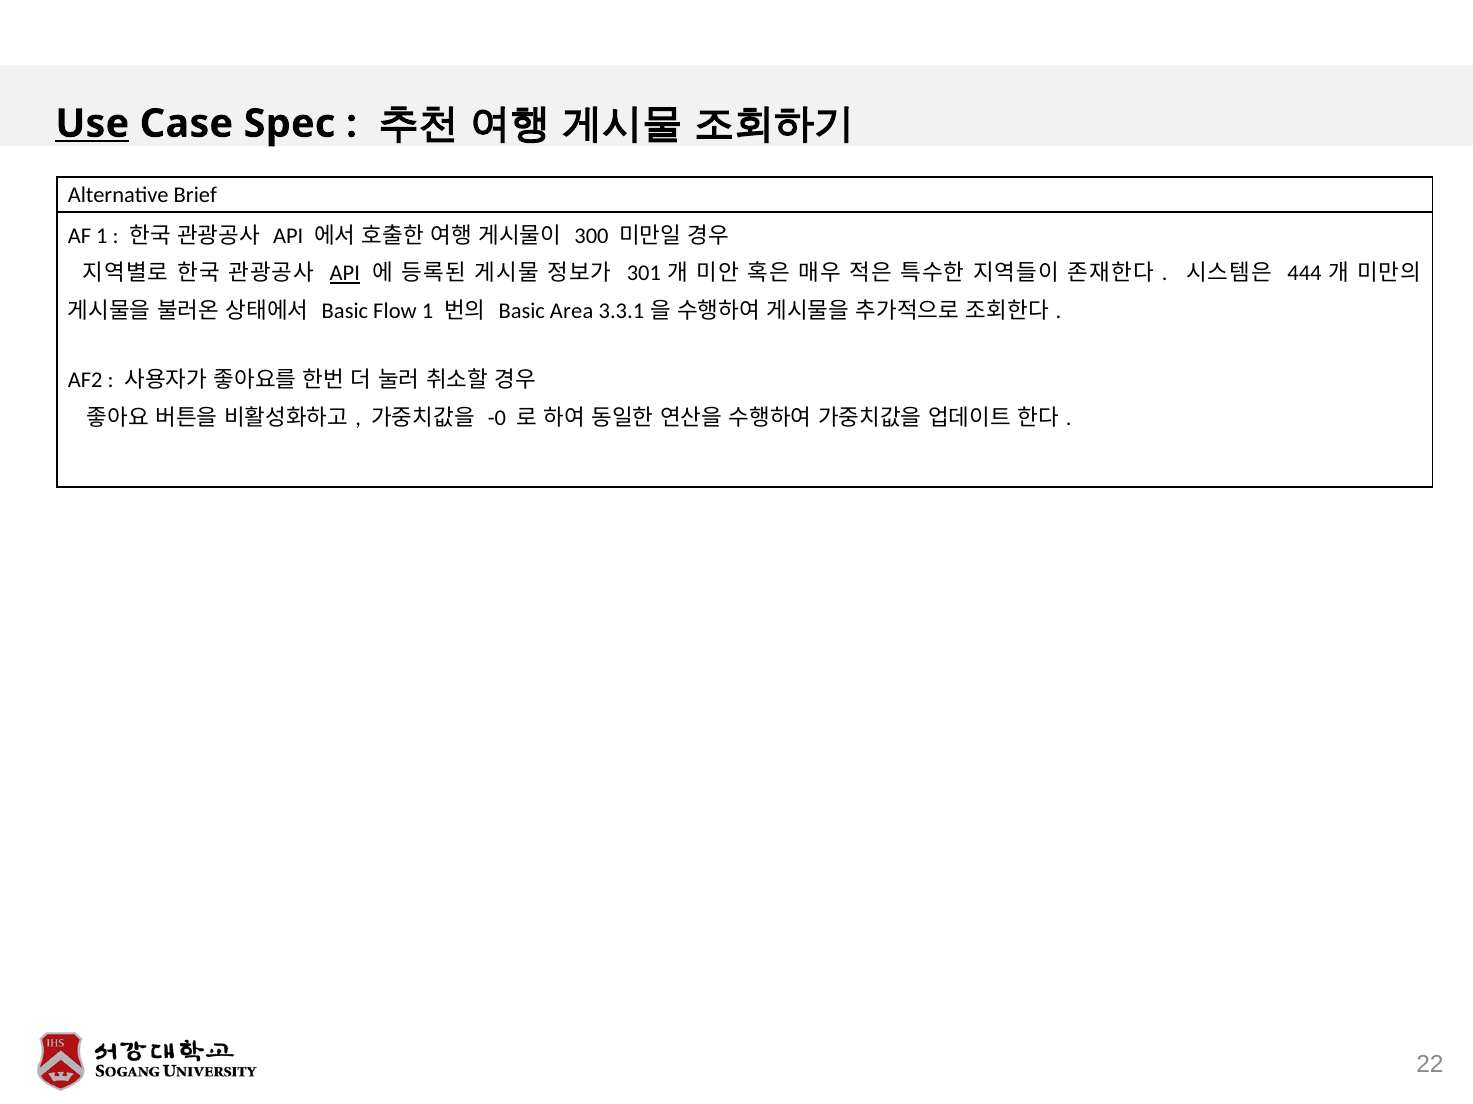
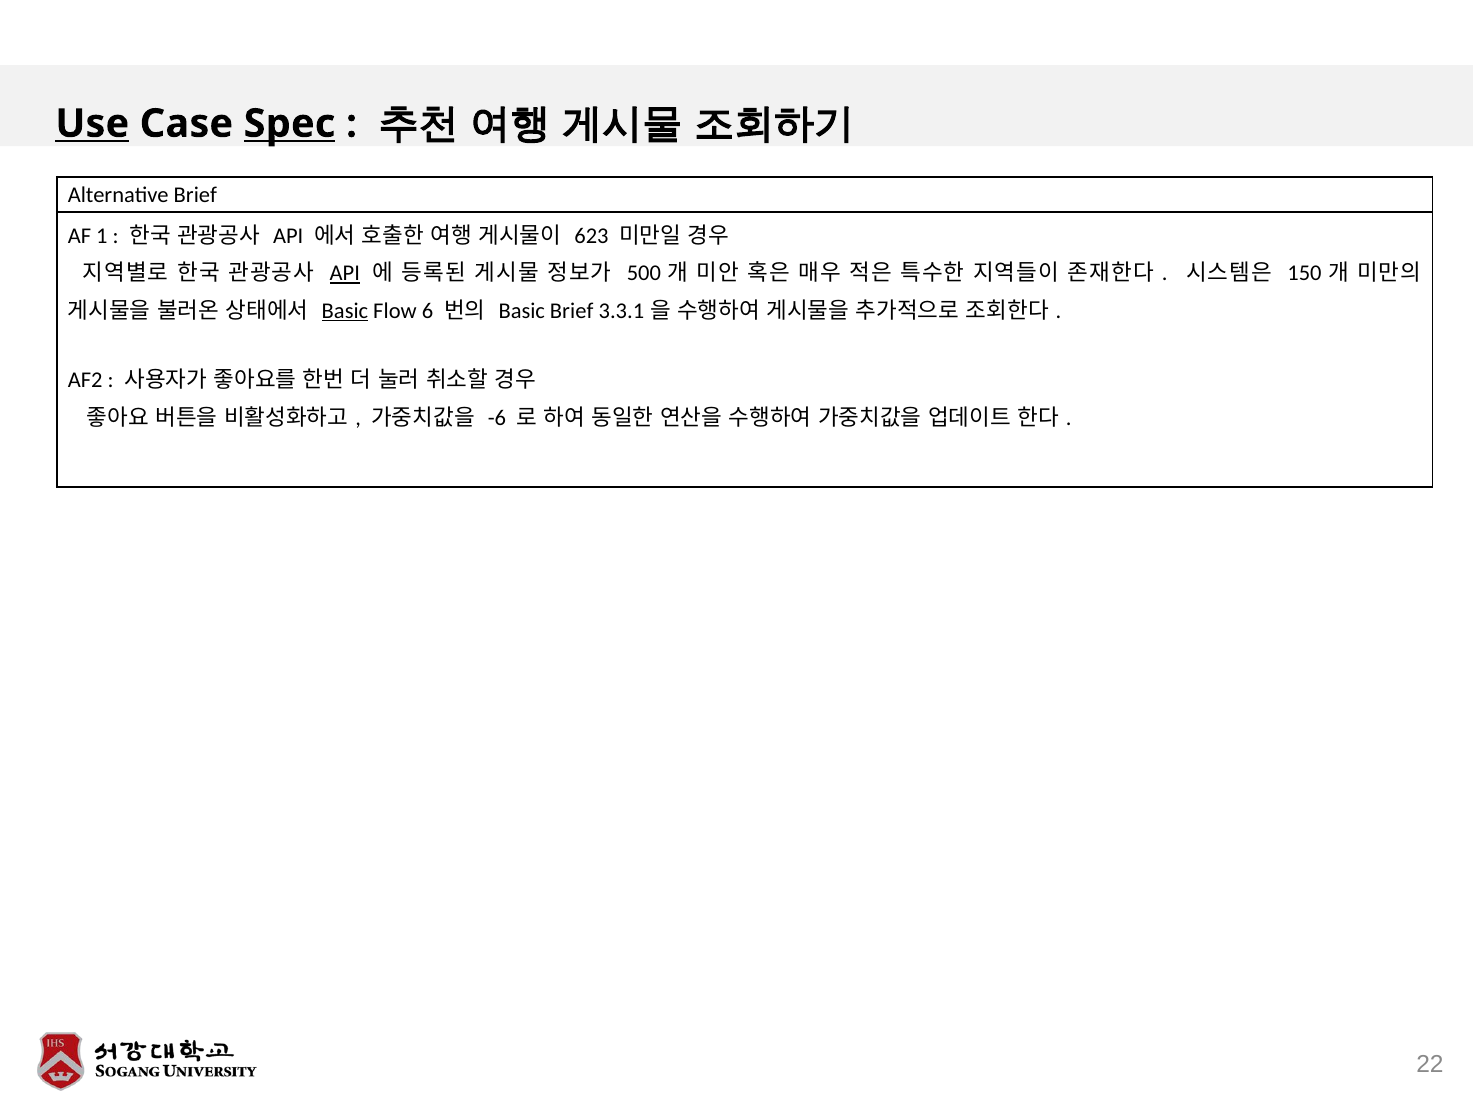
Spec underline: none -> present (289, 124)
300: 300 -> 623 (592, 236)
301: 301 -> 500 (644, 273)
444: 444 -> 150 (1304, 273)
Basic underline: none -> present (345, 311)
Flow 1: 1 -> 6 (428, 311)
Basic Area: Area -> Brief (572, 311)
-0: -0 -> -6 (497, 418)
